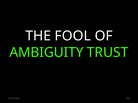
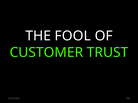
AMBIGUITY: AMBIGUITY -> CUSTOMER (46, 53)
